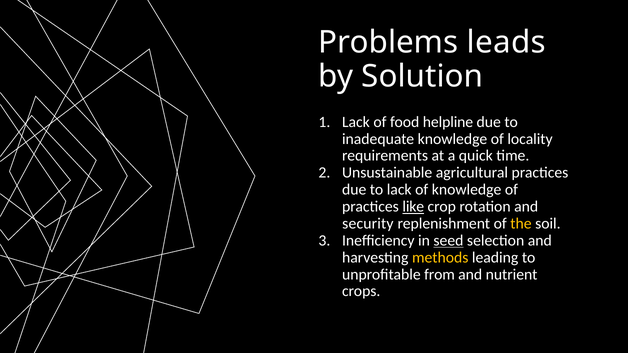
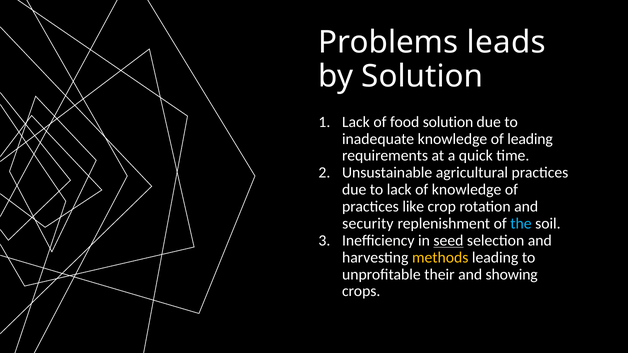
food helpline: helpline -> solution (448, 122)
of locality: locality -> leading (530, 139)
like underline: present -> none (413, 207)
the colour: yellow -> light blue (521, 224)
from: from -> their (439, 275)
nutrient: nutrient -> showing (512, 275)
